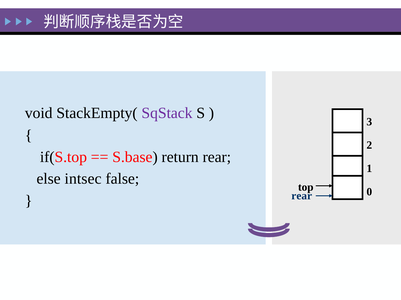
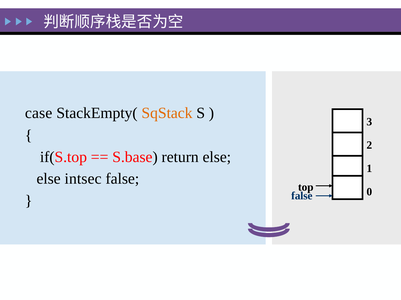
void: void -> case (39, 113)
SqStack colour: purple -> orange (167, 113)
return rear: rear -> else (217, 157)
rear: rear -> false (302, 196)
